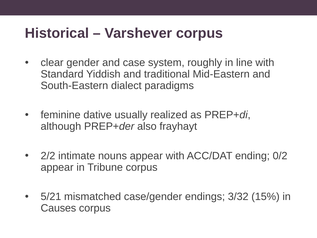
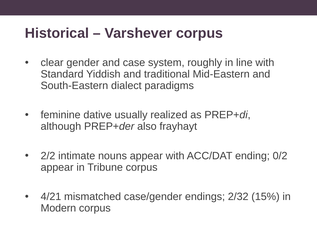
5/21: 5/21 -> 4/21 (51, 197)
3/32: 3/32 -> 2/32 (238, 197)
Causes: Causes -> Modern (58, 208)
